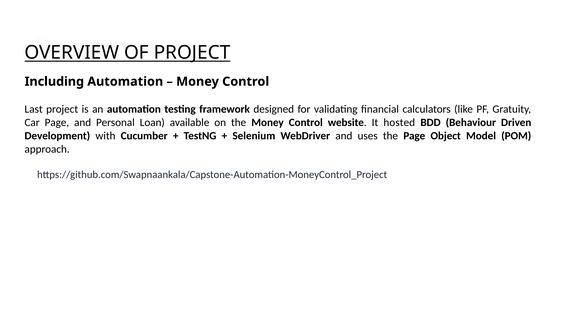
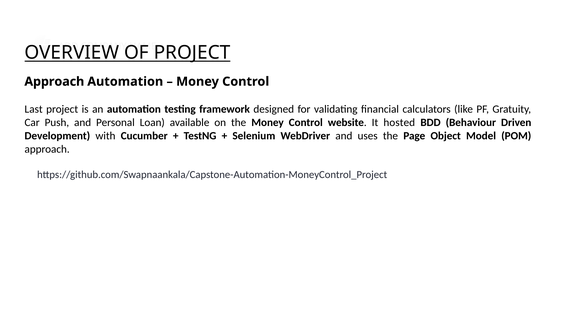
Including: Including -> Approach (54, 82)
Car Page: Page -> Push (57, 122)
